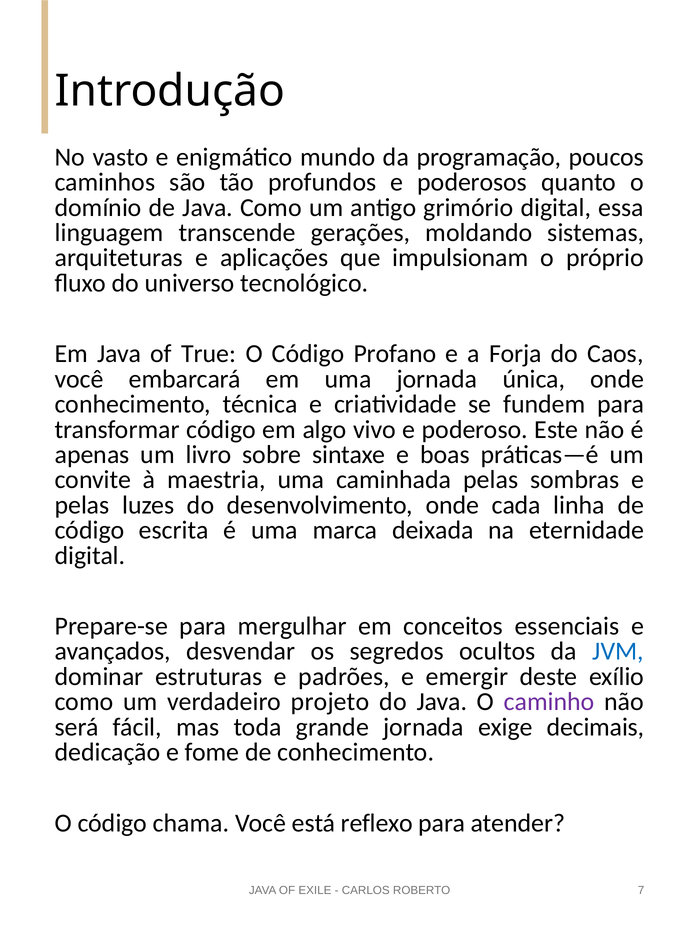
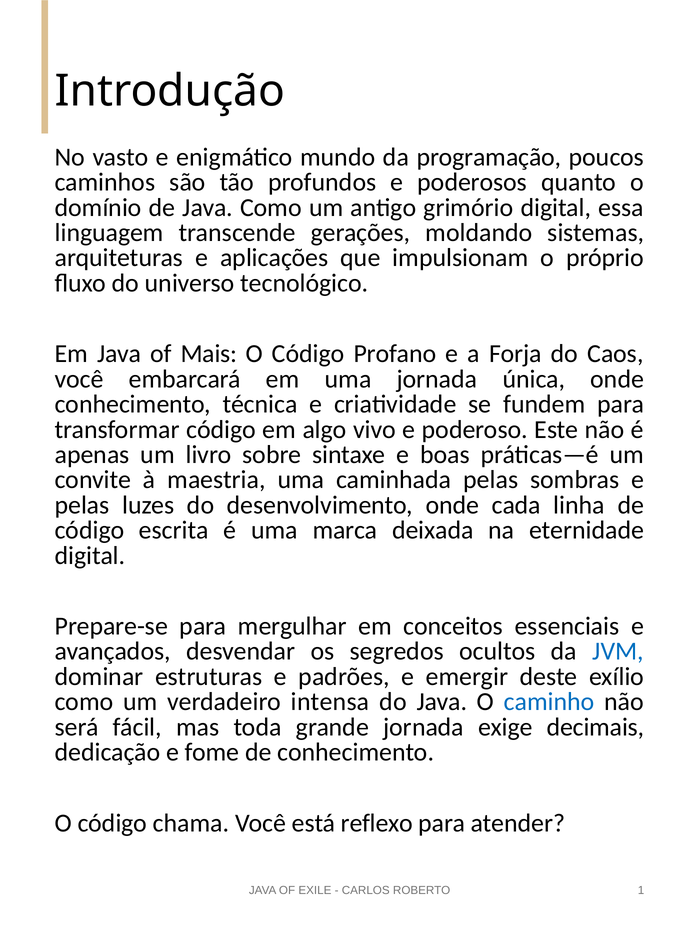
True: True -> Mais (209, 353)
projeto: projeto -> intensa (330, 701)
caminho colour: purple -> blue (549, 701)
7: 7 -> 1 (641, 889)
